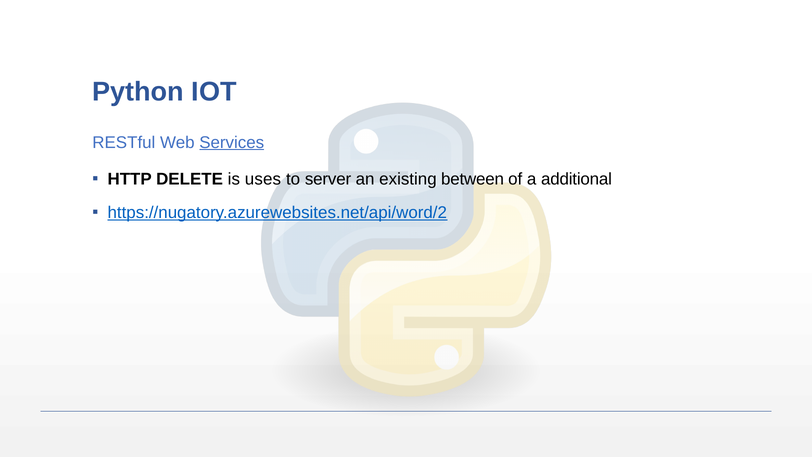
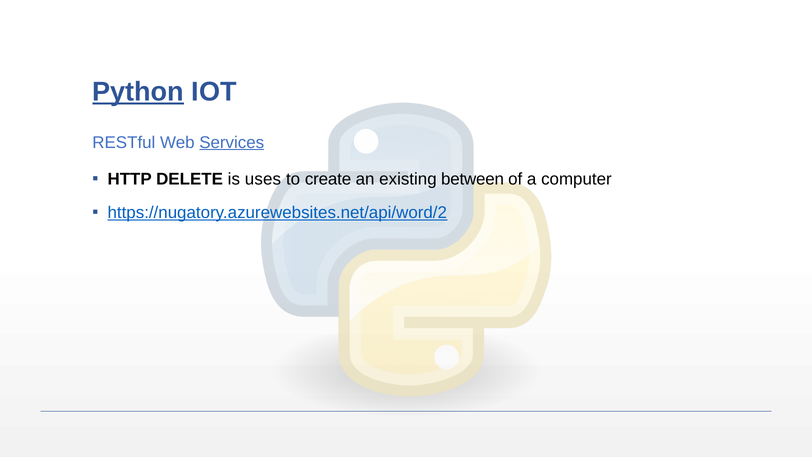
Python underline: none -> present (138, 92)
server: server -> create (328, 179)
additional: additional -> computer (576, 179)
